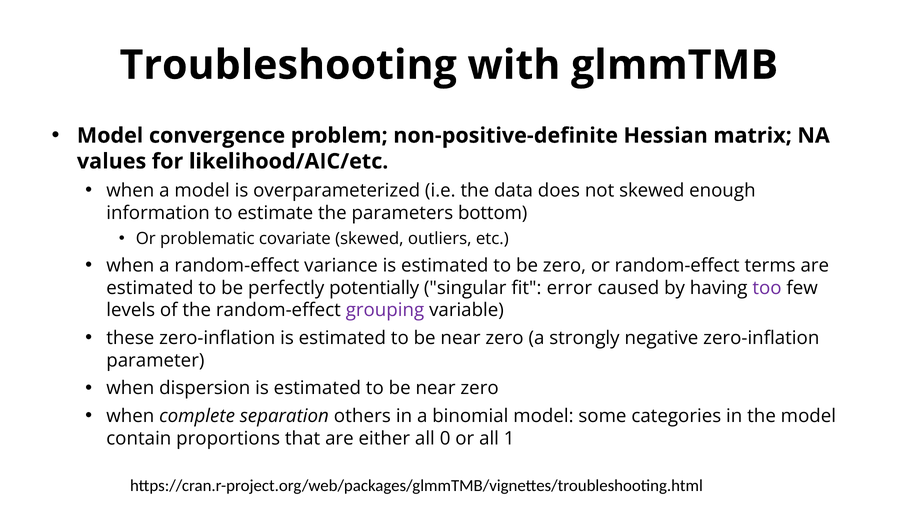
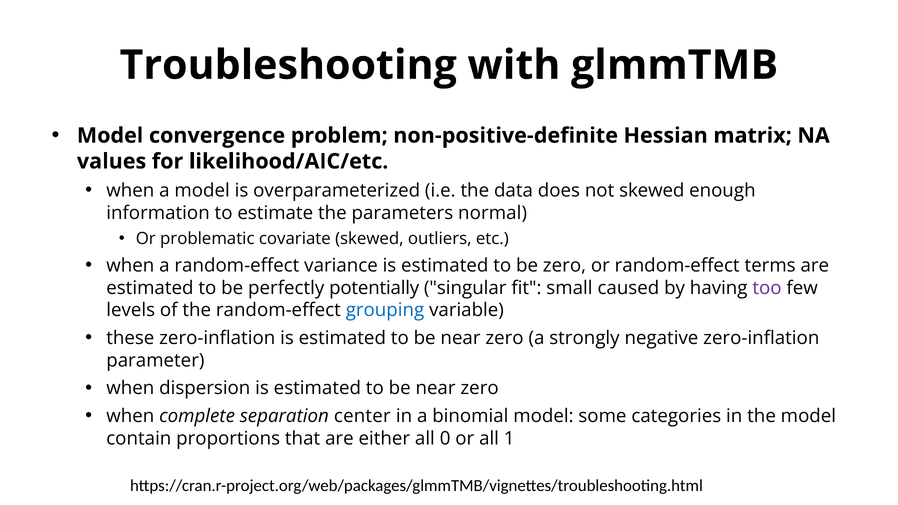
bottom: bottom -> normal (493, 213)
error: error -> small (569, 288)
grouping colour: purple -> blue (385, 310)
others: others -> center (362, 416)
